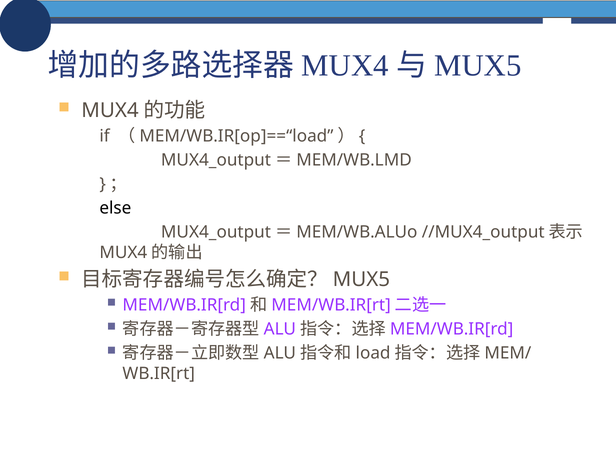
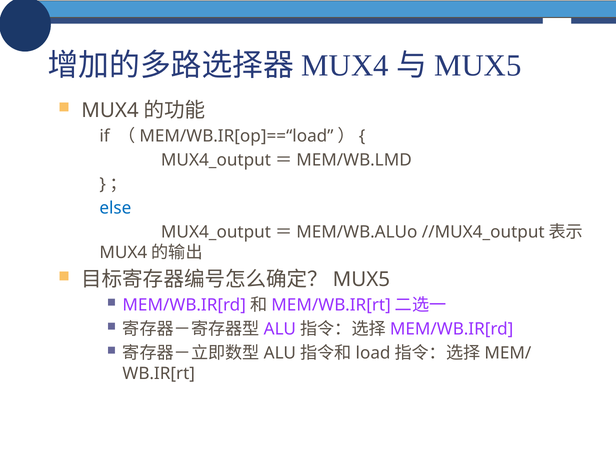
else colour: black -> blue (115, 208)
